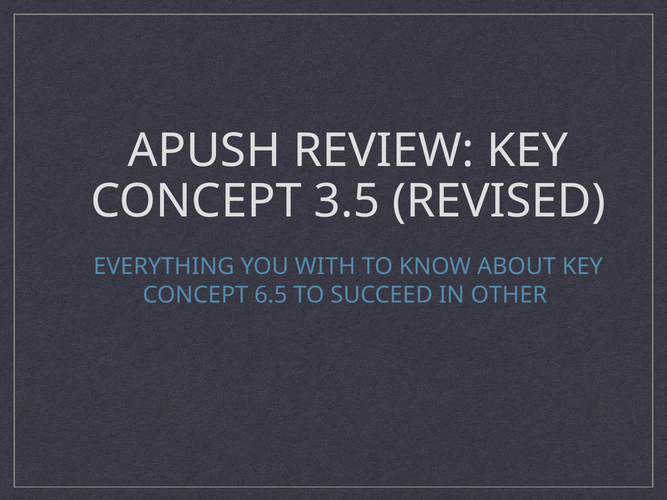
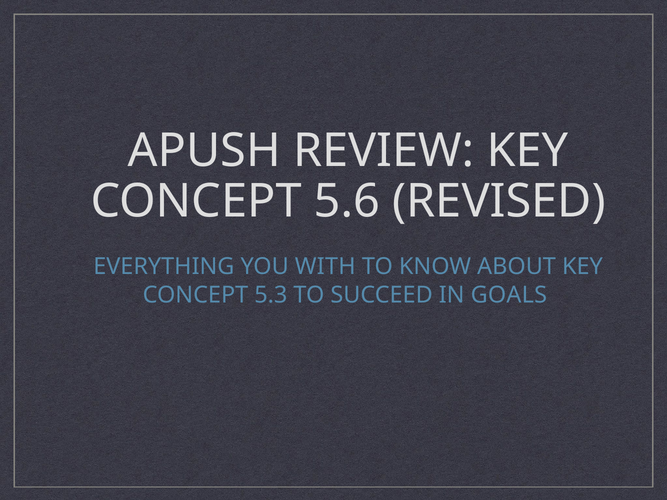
3.5: 3.5 -> 5.6 (347, 201)
6.5: 6.5 -> 5.3 (271, 295)
OTHER: OTHER -> GOALS (509, 295)
